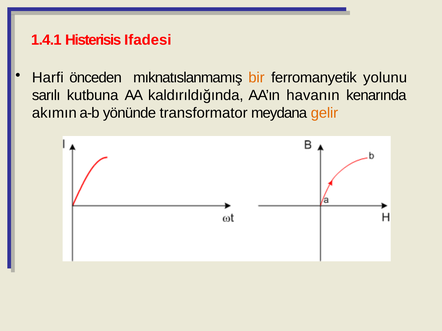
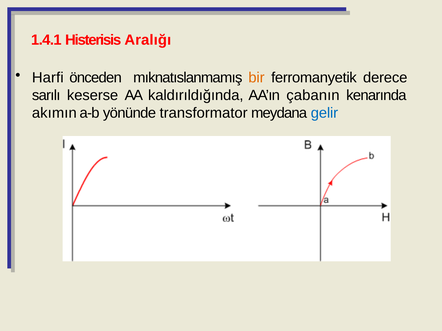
Ifadesi: Ifadesi -> Aralığı (148, 40)
yolunu: yolunu -> derece (385, 78)
kutbuna: kutbuna -> keserse (93, 96)
havanın: havanın -> çabanın (313, 96)
gelir colour: orange -> blue (324, 113)
